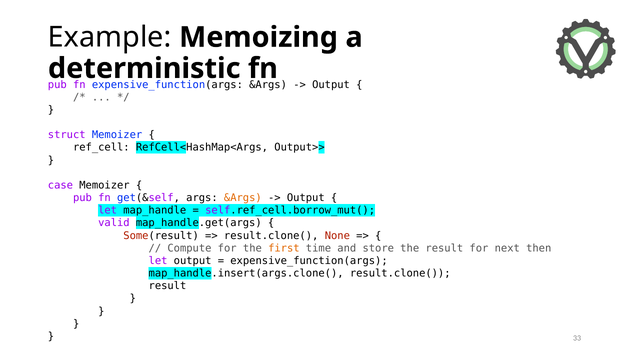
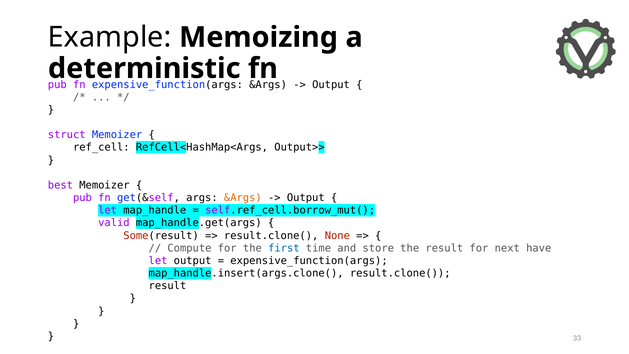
case: case -> best (60, 185)
first colour: orange -> blue (284, 248)
then: then -> have (539, 248)
